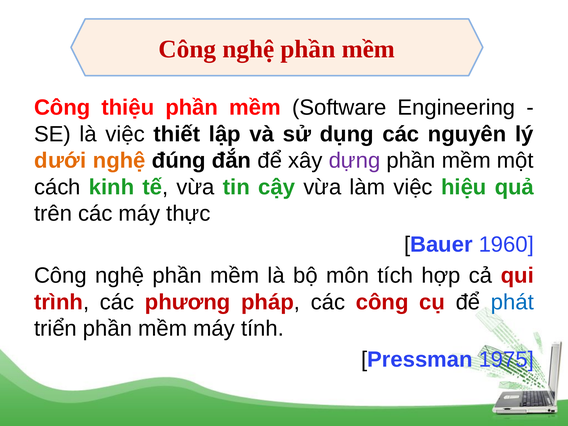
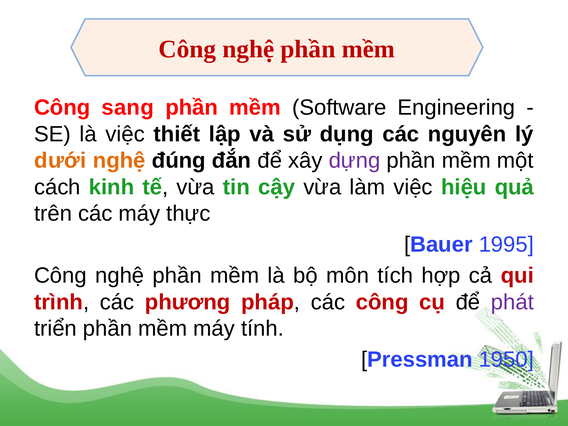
thiệu: thiệu -> sang (128, 108)
1960: 1960 -> 1995 (506, 245)
phát colour: blue -> purple (512, 302)
1975: 1975 -> 1950 (506, 360)
